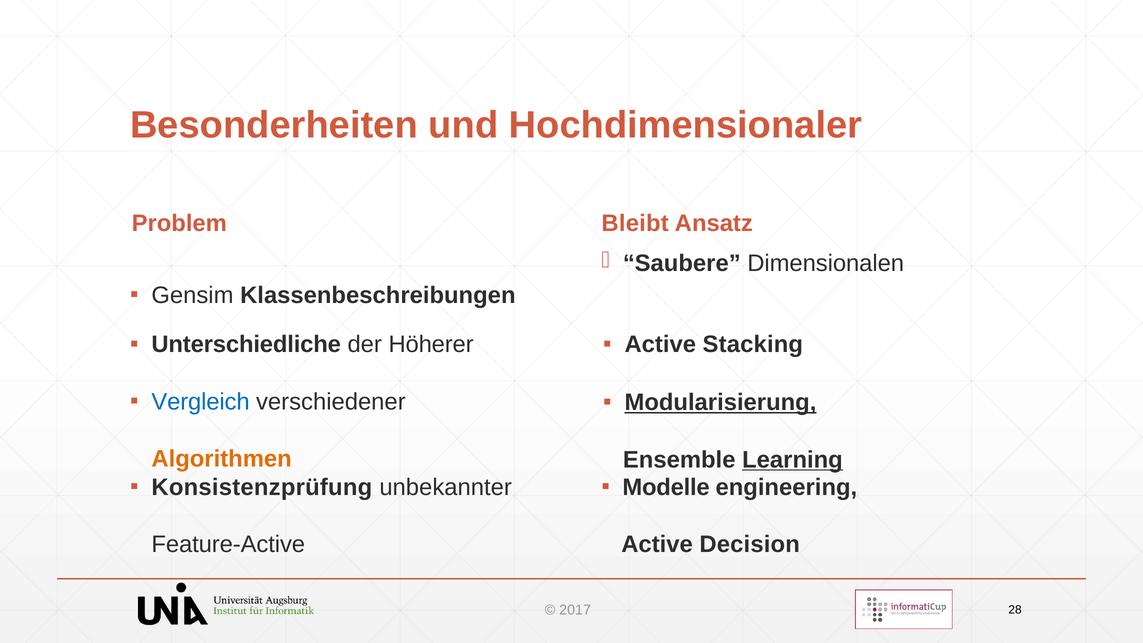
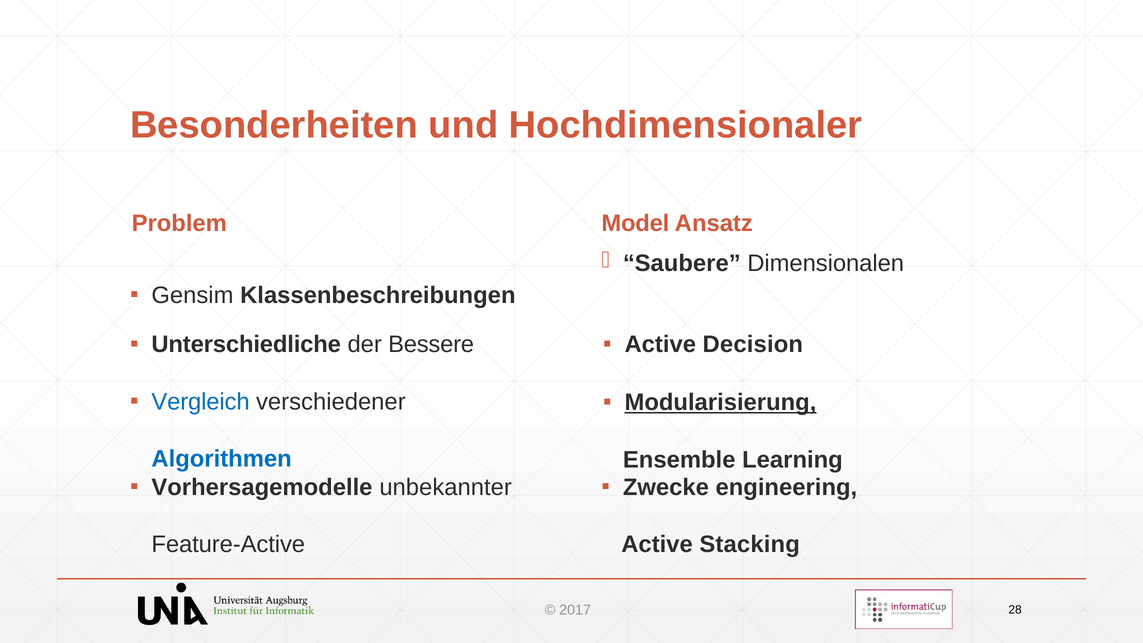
Bleibt: Bleibt -> Model (635, 224)
Höherer: Höherer -> Bessere (431, 345)
Stacking: Stacking -> Decision (753, 345)
Algorithmen colour: orange -> blue (222, 459)
Learning underline: present -> none (792, 460)
Modelle: Modelle -> Zwecke (666, 487)
Konsistenzprüfung: Konsistenzprüfung -> Vorhersagemodelle (262, 487)
Decision: Decision -> Stacking (750, 544)
